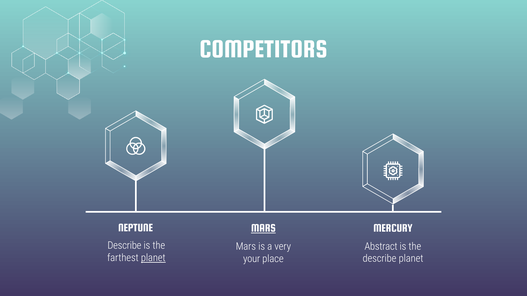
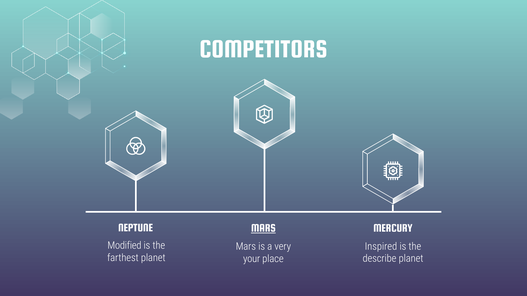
Describe: Describe -> Modified (124, 246)
Abstract: Abstract -> Inspired (381, 247)
planet underline: present -> none (153, 258)
